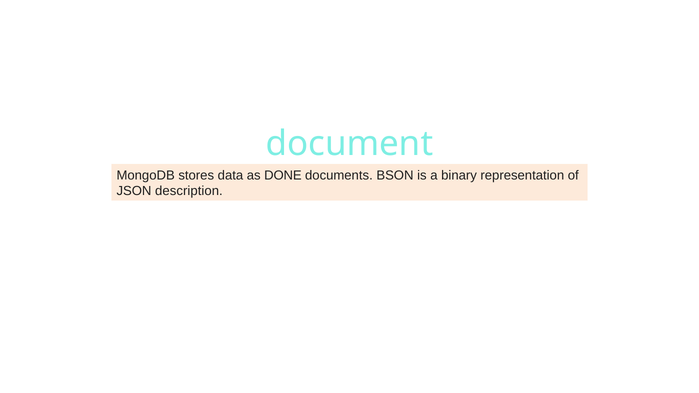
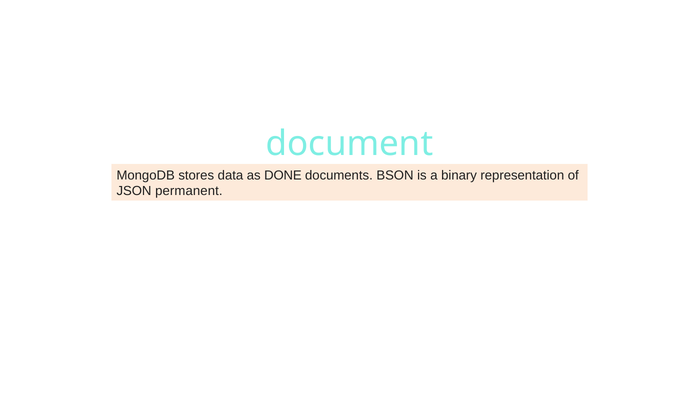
description: description -> permanent (189, 191)
